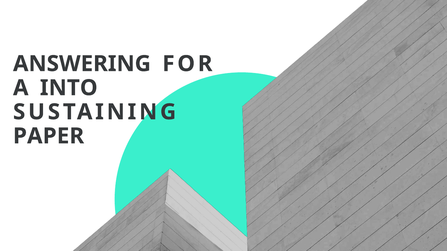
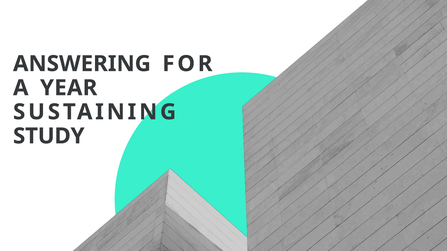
INTO: INTO -> YEAR (69, 88)
PAPER: PAPER -> STUDY (49, 136)
